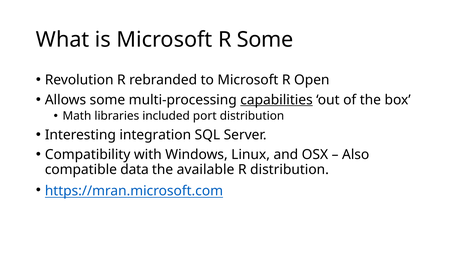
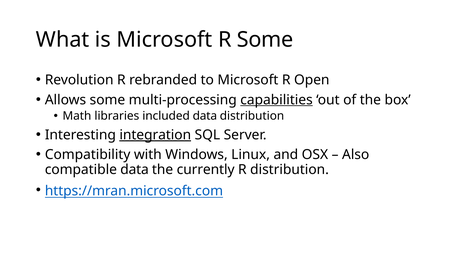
included port: port -> data (205, 116)
integration underline: none -> present (155, 135)
available: available -> currently (206, 169)
